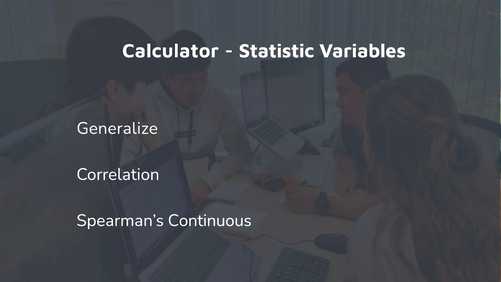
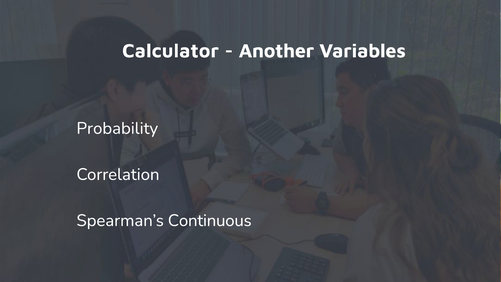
Statistic: Statistic -> Another (276, 51)
Generalize: Generalize -> Probability (117, 128)
